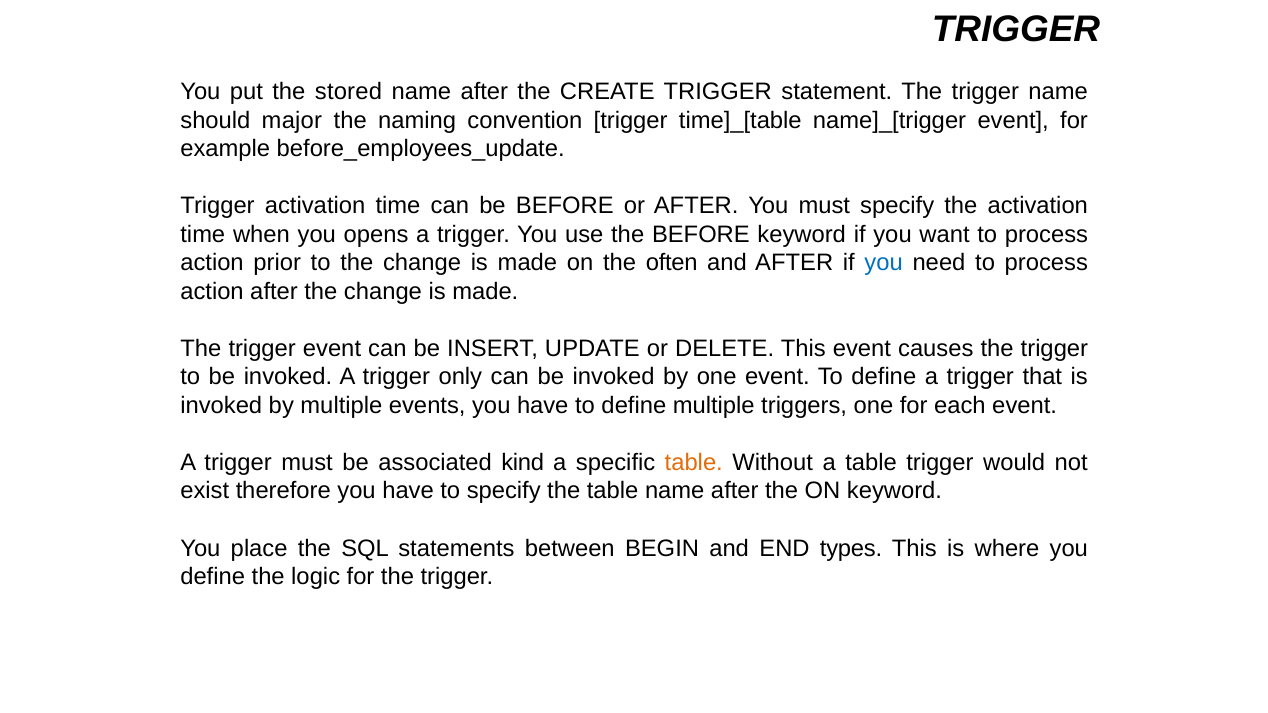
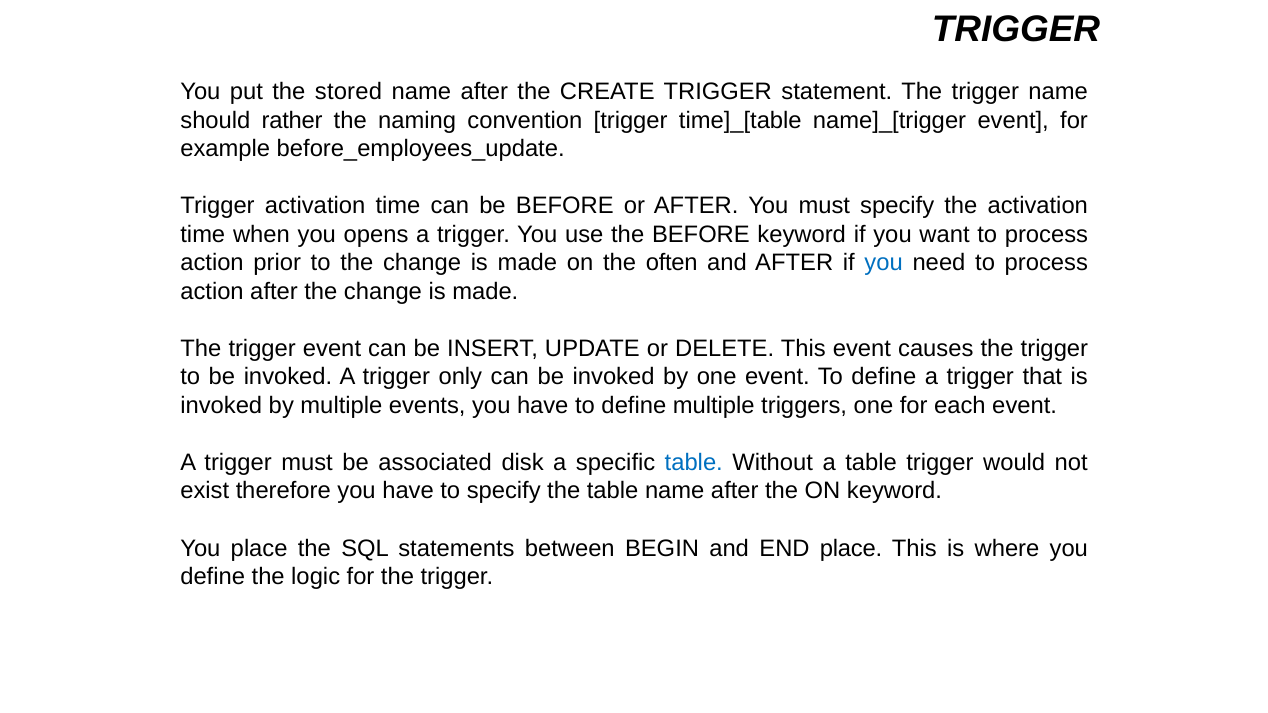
major: major -> rather (292, 120)
kind: kind -> disk (523, 463)
table colour: orange -> blue (694, 463)
END types: types -> place (851, 548)
